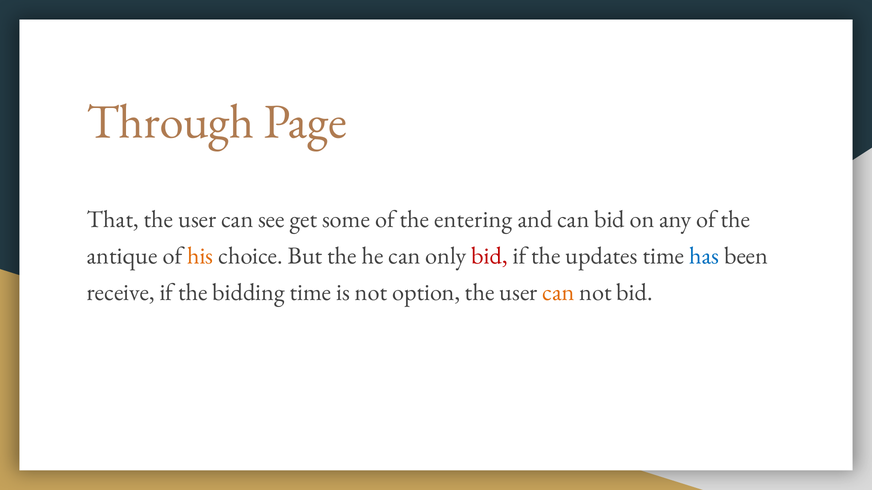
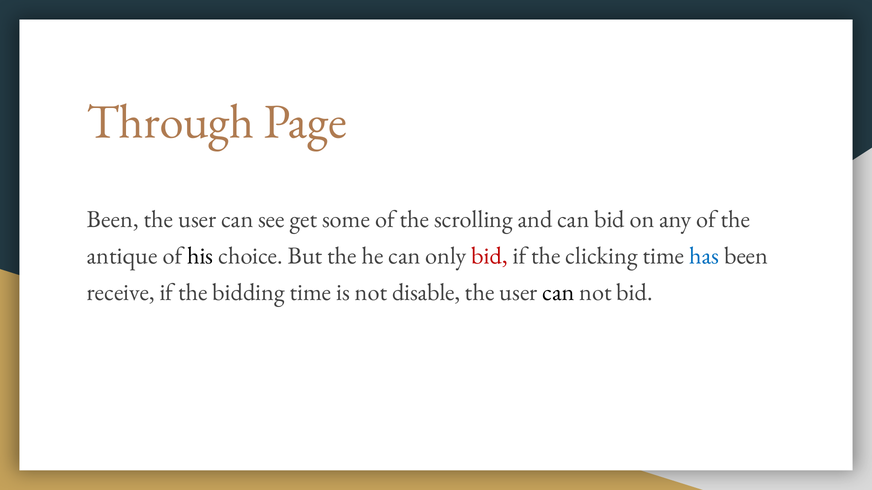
That: That -> Been (113, 220)
entering: entering -> scrolling (473, 220)
his colour: orange -> black (200, 256)
updates: updates -> clicking (602, 256)
option: option -> disable (426, 293)
can colour: orange -> black (558, 293)
